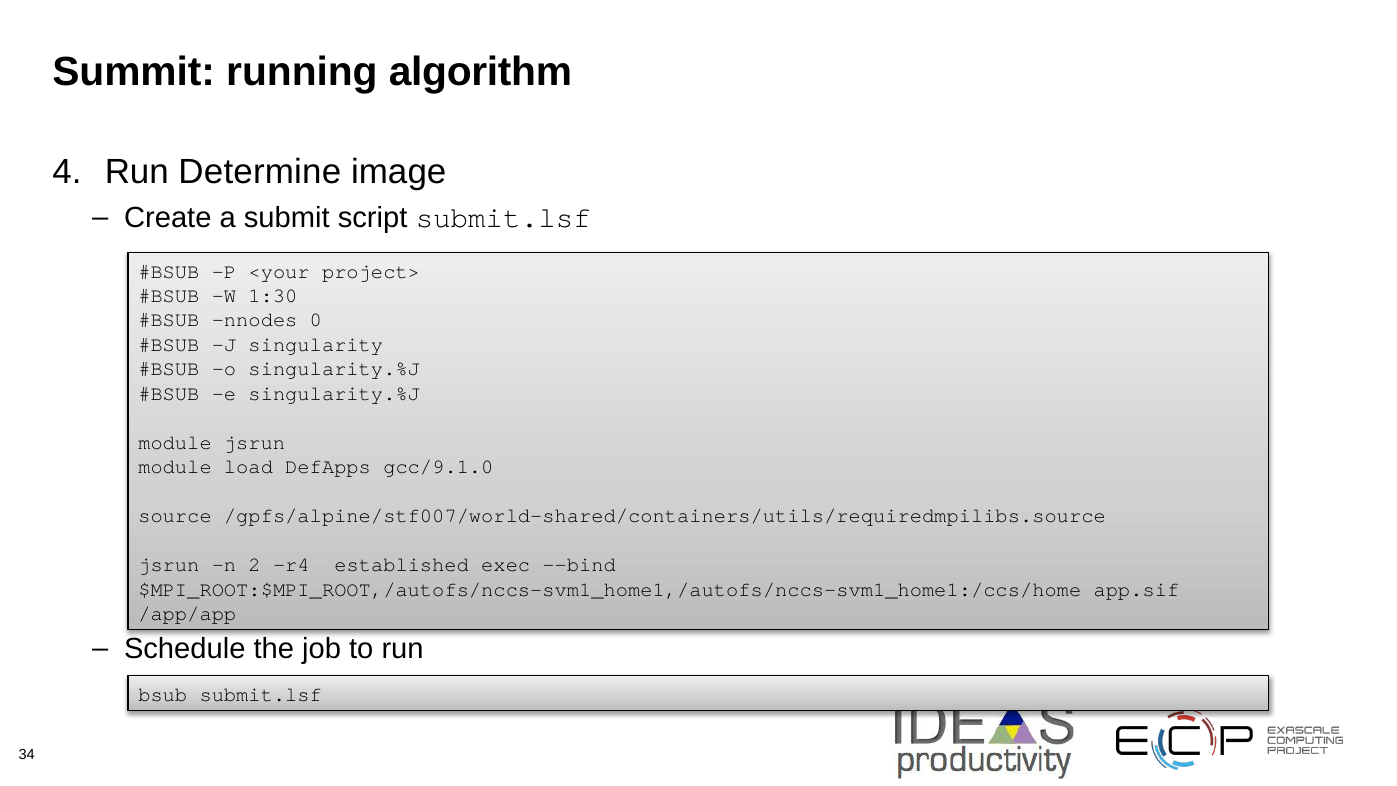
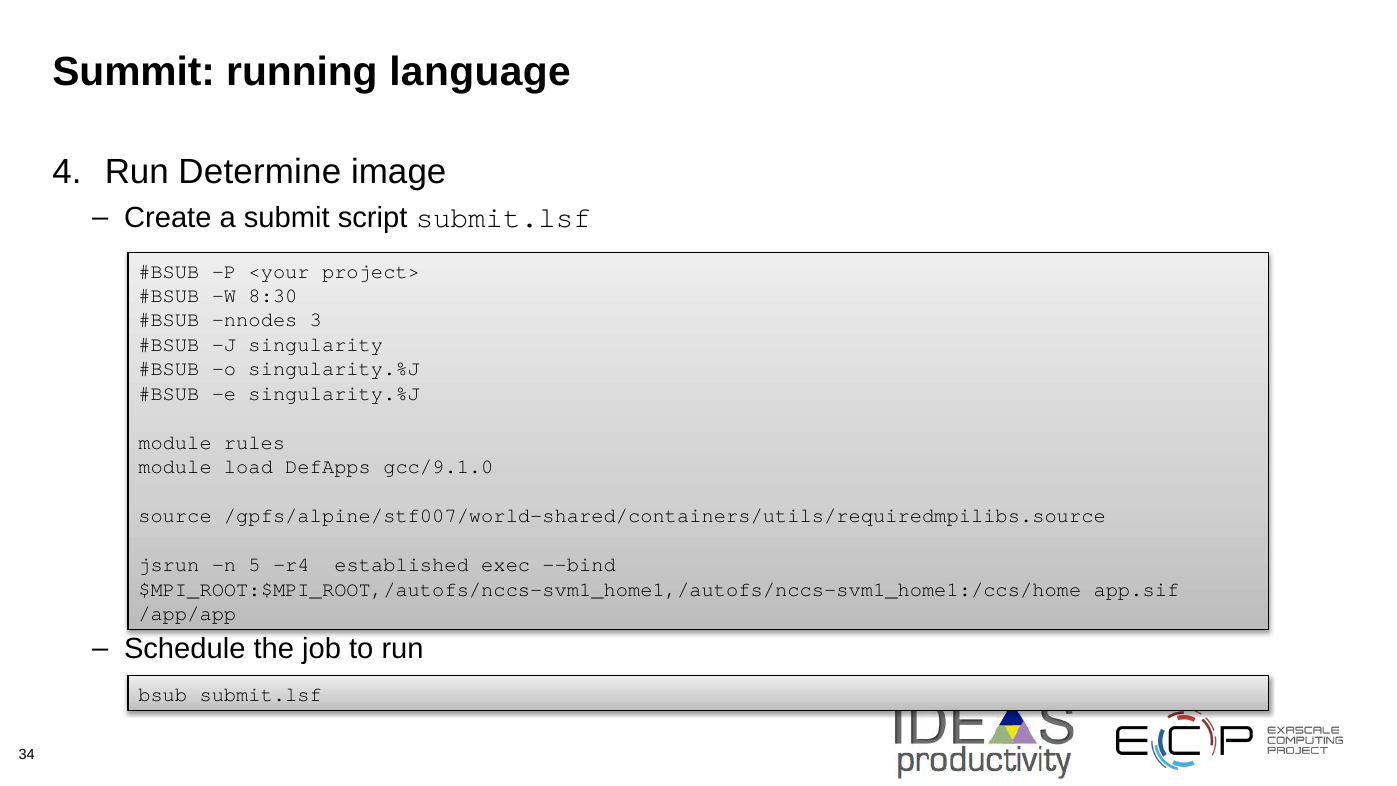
algorithm: algorithm -> language (480, 72)
1:30: 1:30 -> 8:30 (273, 296)
0: 0 -> 3 (316, 320)
module jsrun: jsrun -> rules (255, 443)
2: 2 -> 5 (255, 565)
